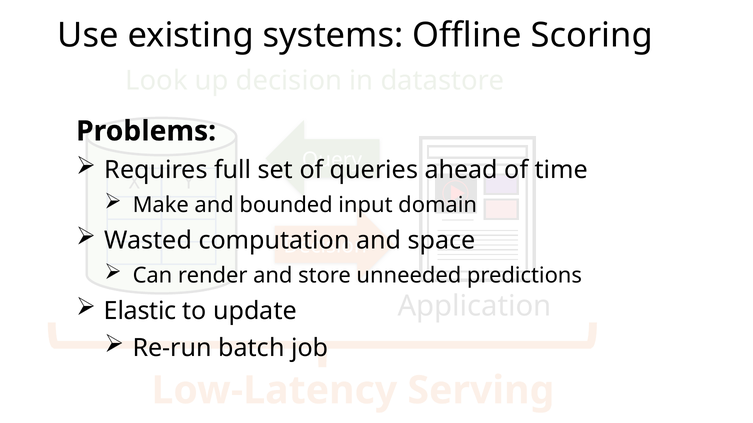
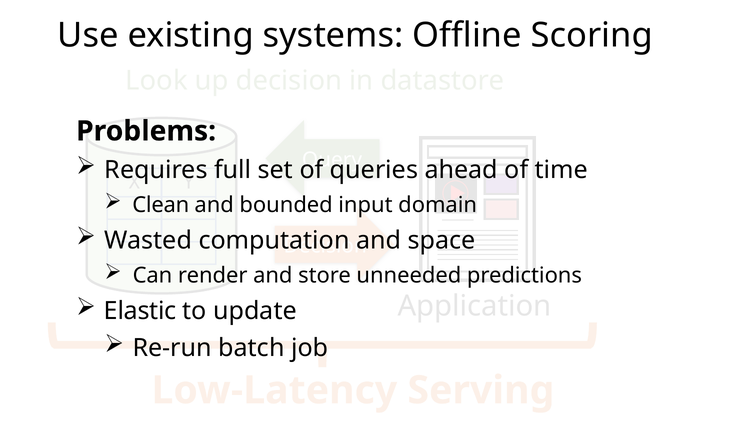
Make: Make -> Clean (161, 205)
